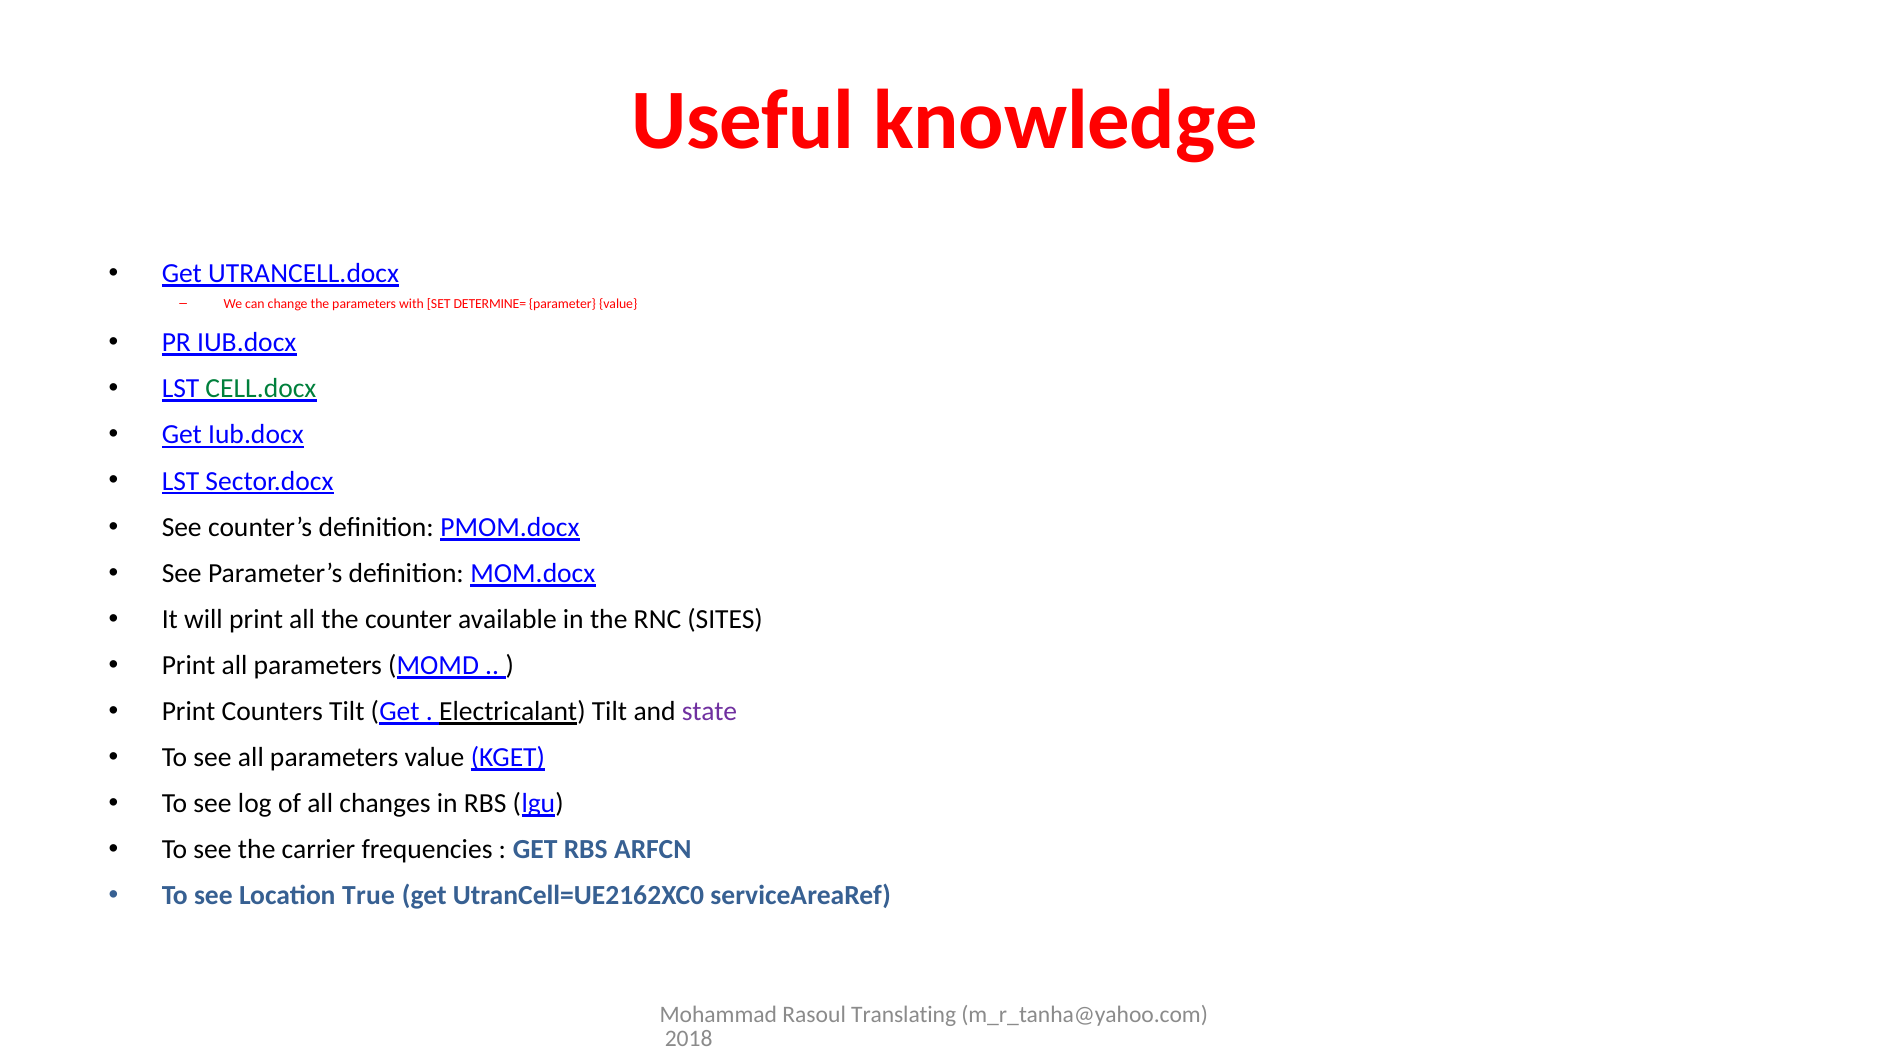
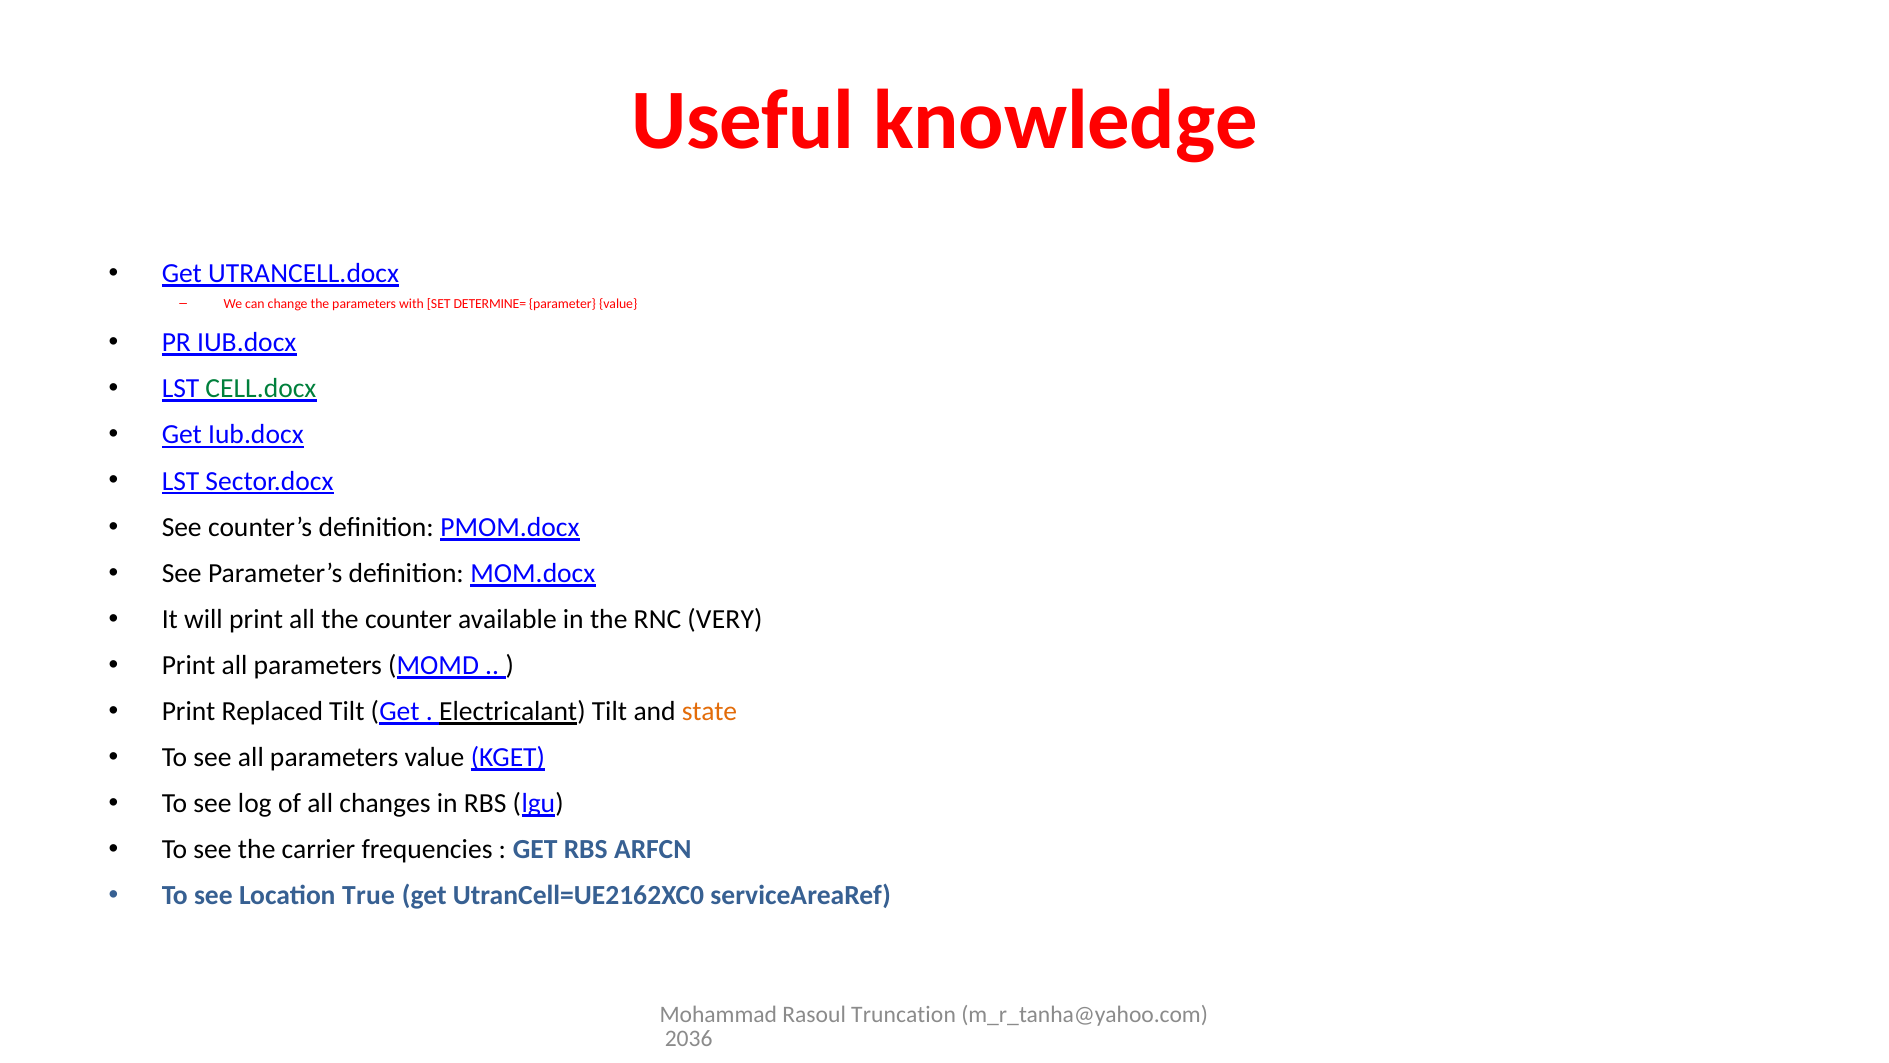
SITES: SITES -> VERY (725, 619)
Counters: Counters -> Replaced (272, 711)
state colour: purple -> orange (709, 711)
Translating: Translating -> Truncation (904, 1014)
2018: 2018 -> 2036 (689, 1038)
